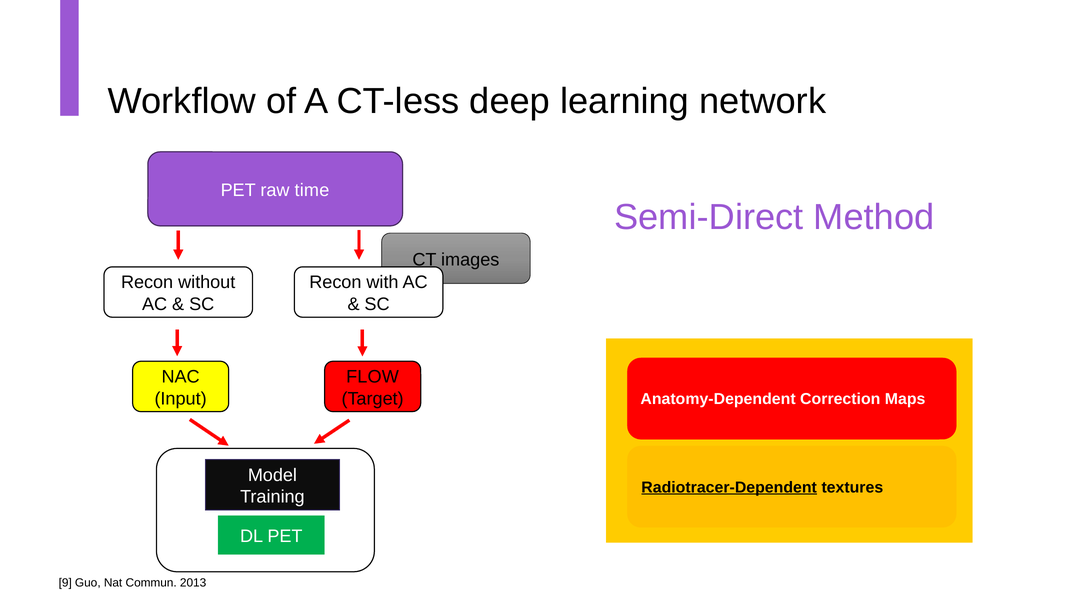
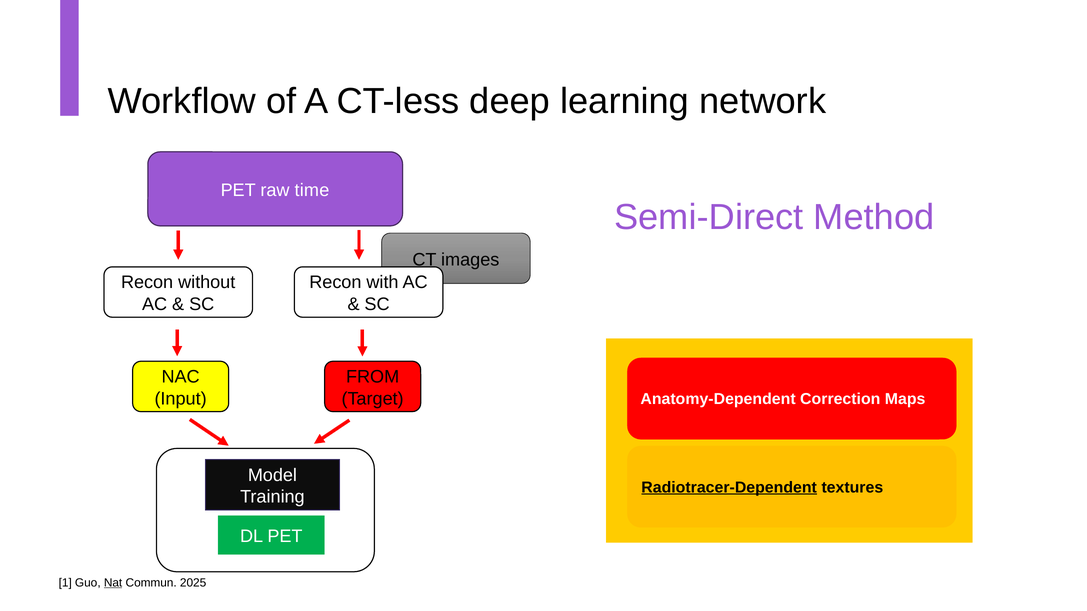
FLOW: FLOW -> FROM (373, 377)
9: 9 -> 1 (65, 583)
Nat underline: none -> present (113, 583)
2013: 2013 -> 2025 (193, 583)
